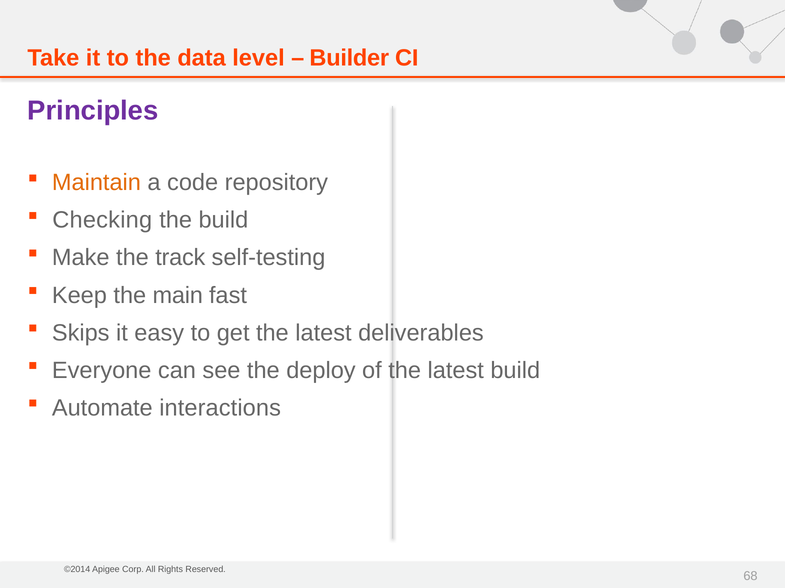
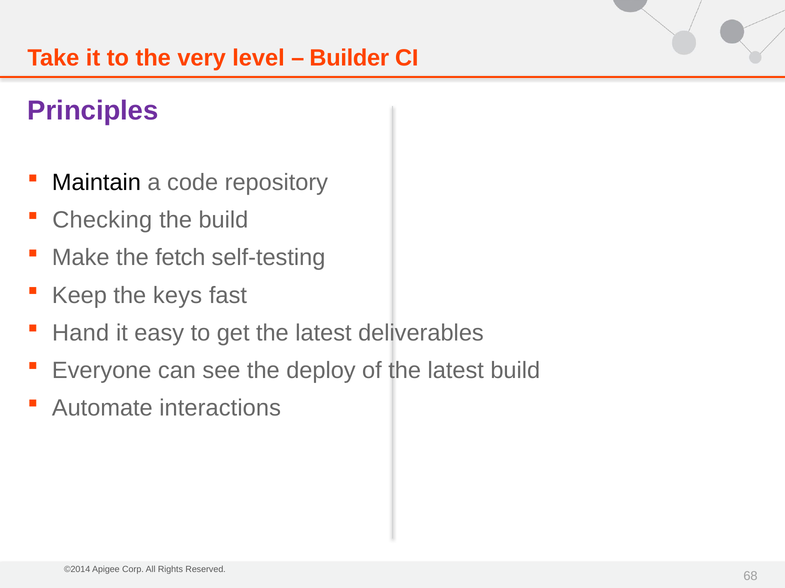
data: data -> very (202, 58)
Maintain colour: orange -> black (96, 183)
track: track -> fetch (180, 258)
main: main -> keys (177, 296)
Skips: Skips -> Hand (81, 333)
